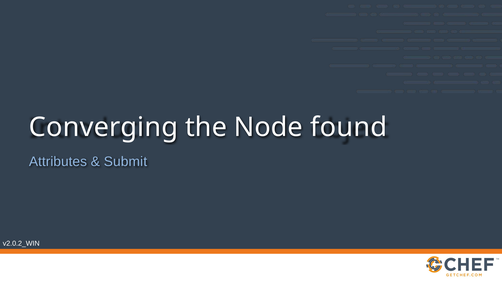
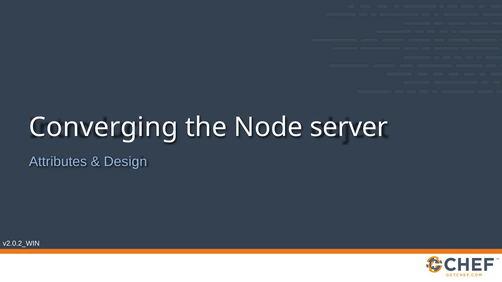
found: found -> server (349, 127)
Submit: Submit -> Design (125, 162)
